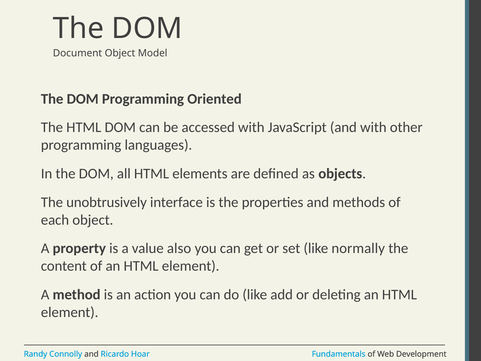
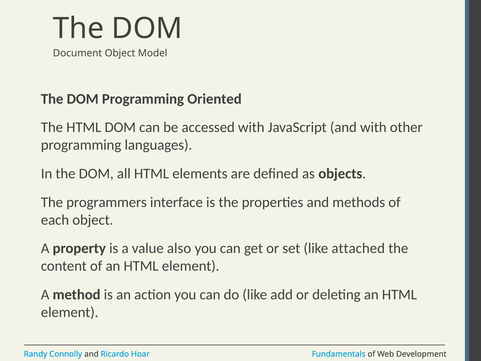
unobtrusively: unobtrusively -> programmers (107, 202)
normally: normally -> attached (358, 248)
